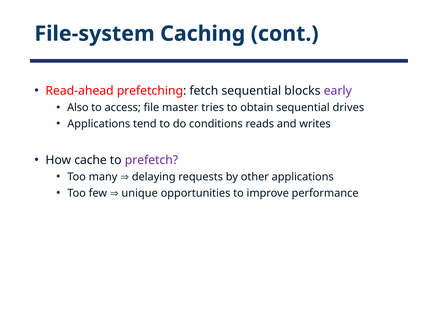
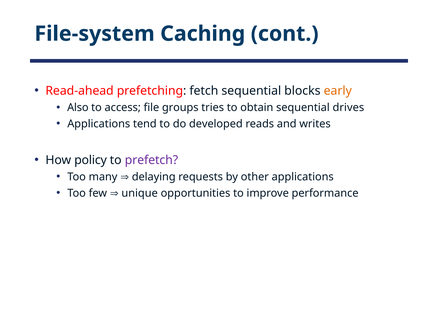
early colour: purple -> orange (338, 91)
master: master -> groups (180, 107)
conditions: conditions -> developed (216, 124)
cache: cache -> policy (91, 160)
